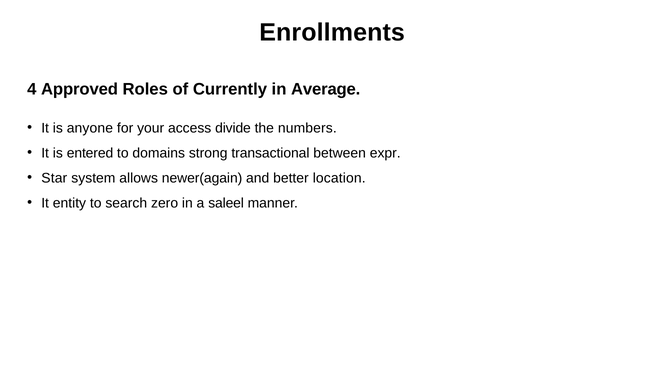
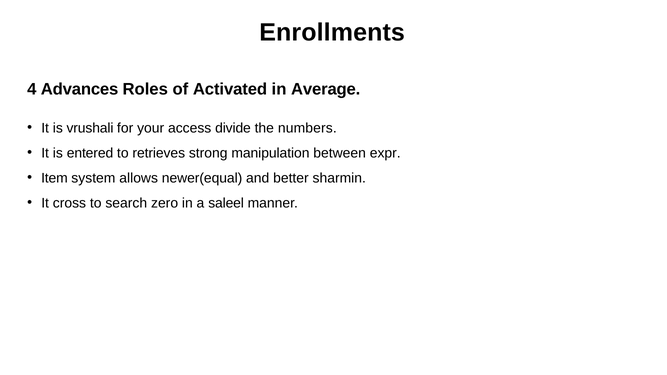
Approved: Approved -> Advances (80, 89)
Currently: Currently -> Activated (230, 89)
anyone: anyone -> vrushali (90, 128)
domains: domains -> retrieves (159, 153)
transactional: transactional -> manipulation (270, 153)
Star: Star -> Item (54, 178)
newer(again: newer(again -> newer(equal (202, 178)
location: location -> sharmin (339, 178)
entity: entity -> cross (69, 203)
